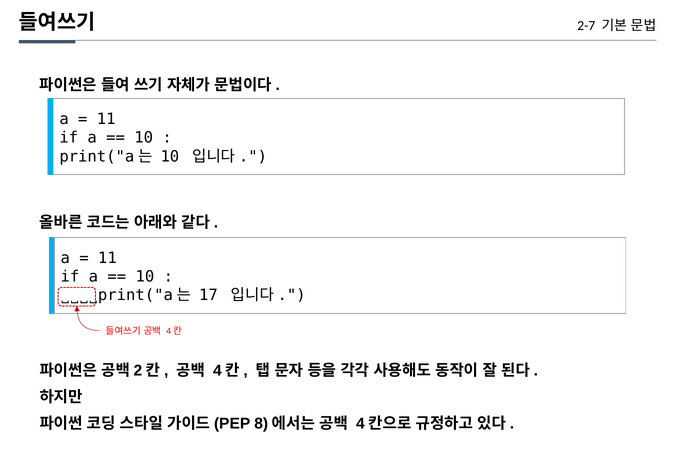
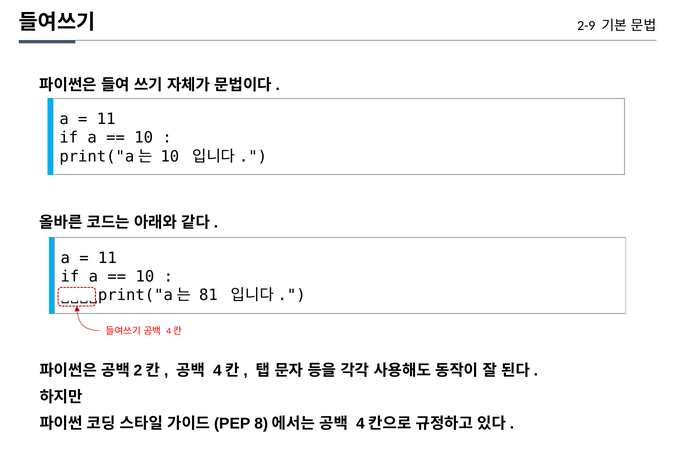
2-7: 2-7 -> 2-9 (586, 26)
17: 17 -> 81 (208, 295)
